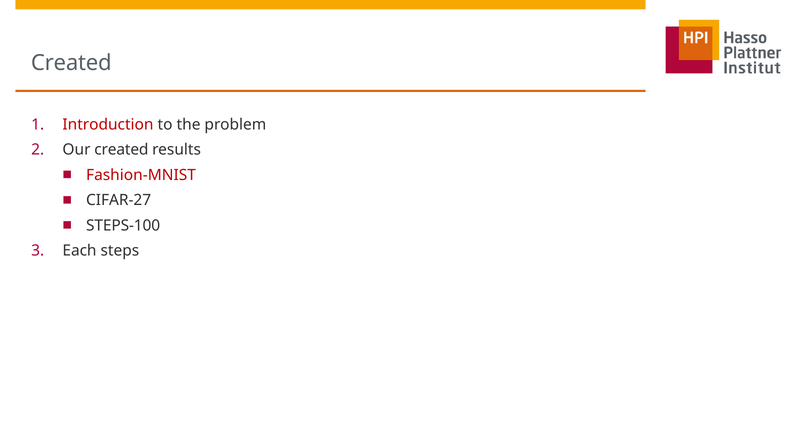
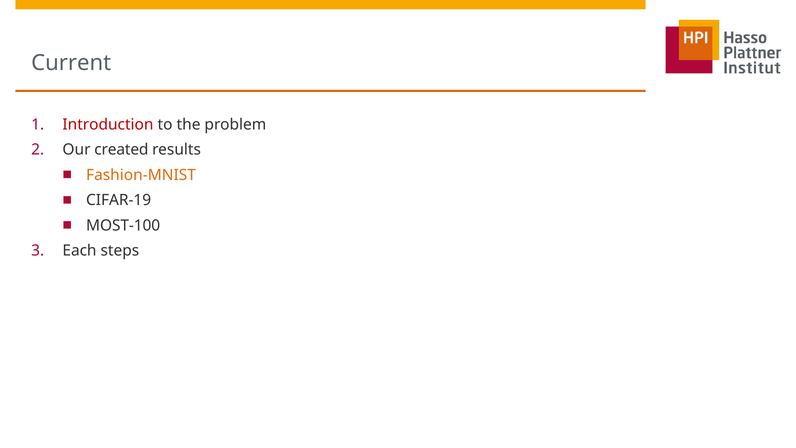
Created: Created -> Current (71, 63)
Fashion-MNIST colour: red -> orange (141, 175)
CIFAR-27: CIFAR-27 -> CIFAR-19 (119, 200)
STEPS-100: STEPS-100 -> MOST-100 (123, 225)
